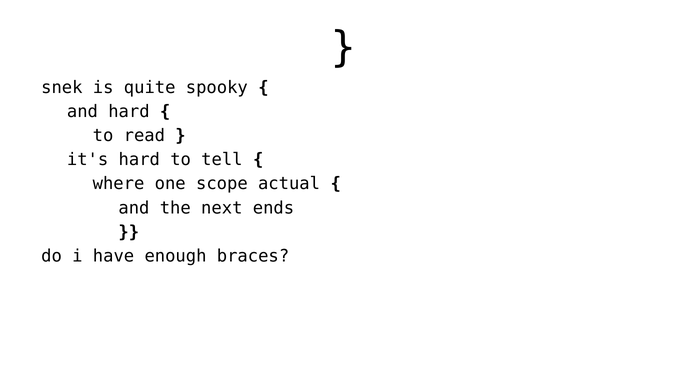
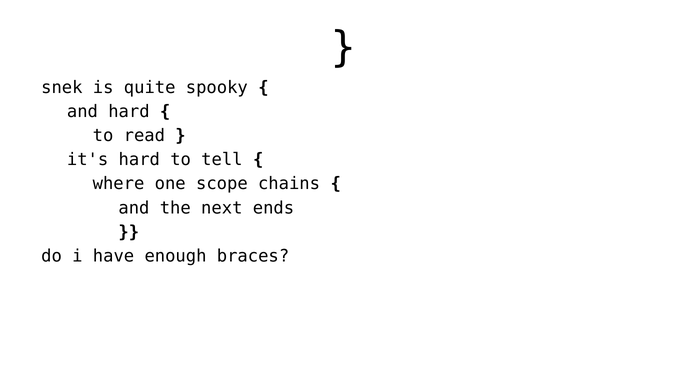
actual: actual -> chains (289, 184)
